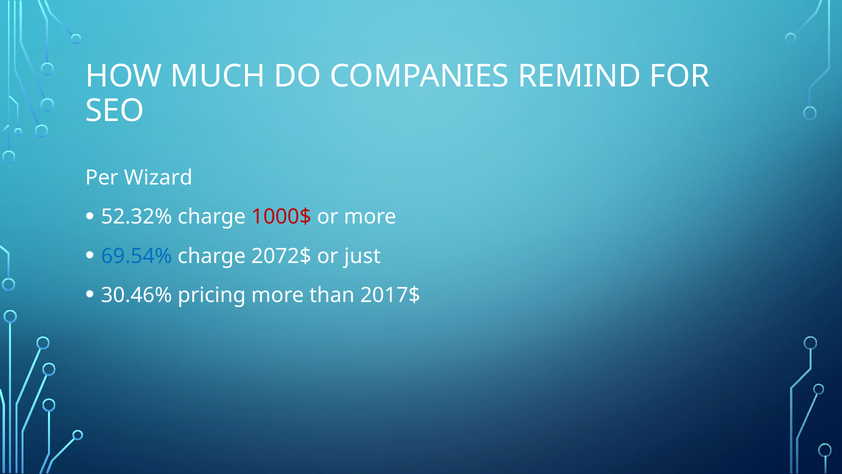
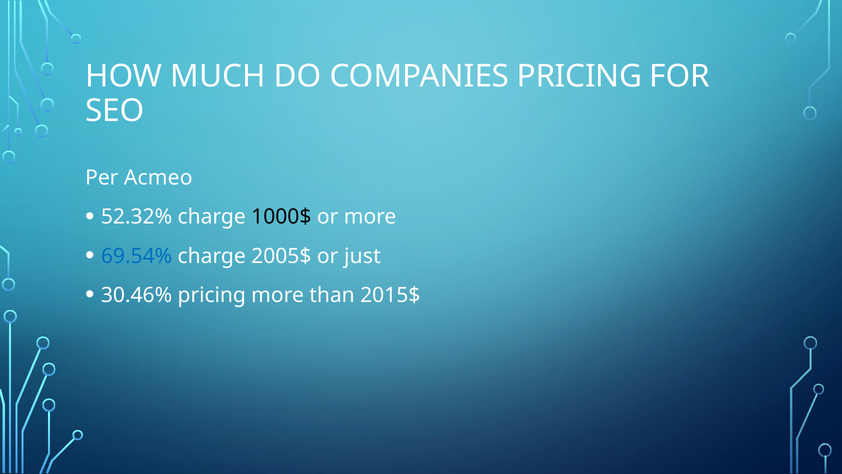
COMPANIES REMIND: REMIND -> PRICING (579, 76)
Wizard: Wizard -> Acmeo (158, 178)
1000$ colour: red -> black (281, 217)
2072$: 2072$ -> 2005$ (281, 256)
2017$: 2017$ -> 2015$ (390, 295)
